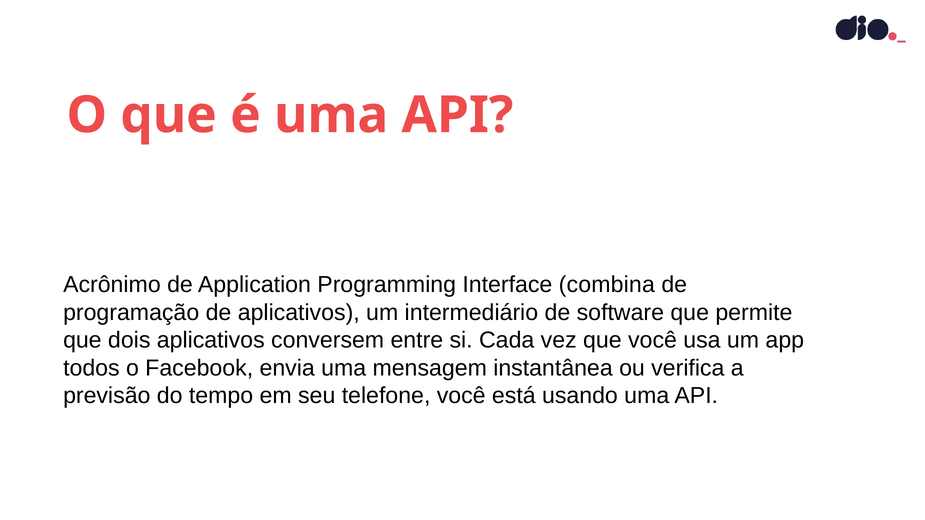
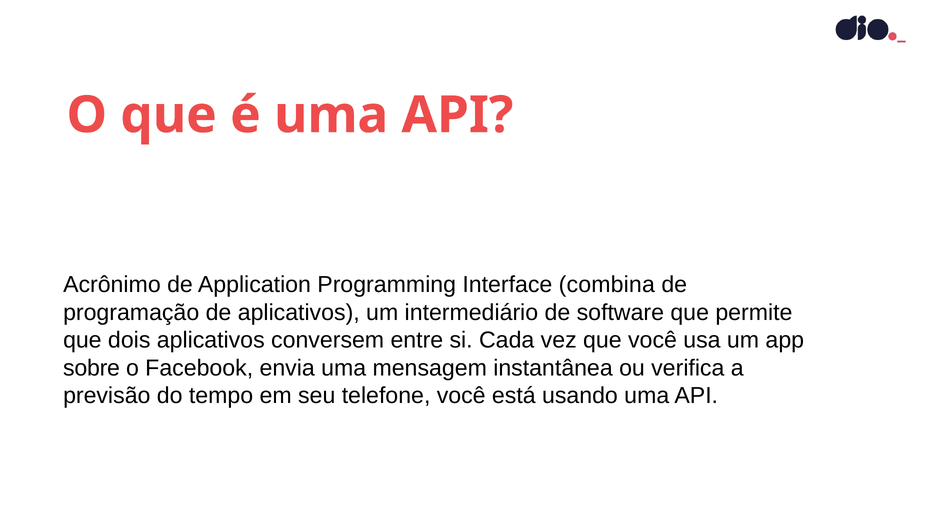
todos: todos -> sobre (91, 368)
